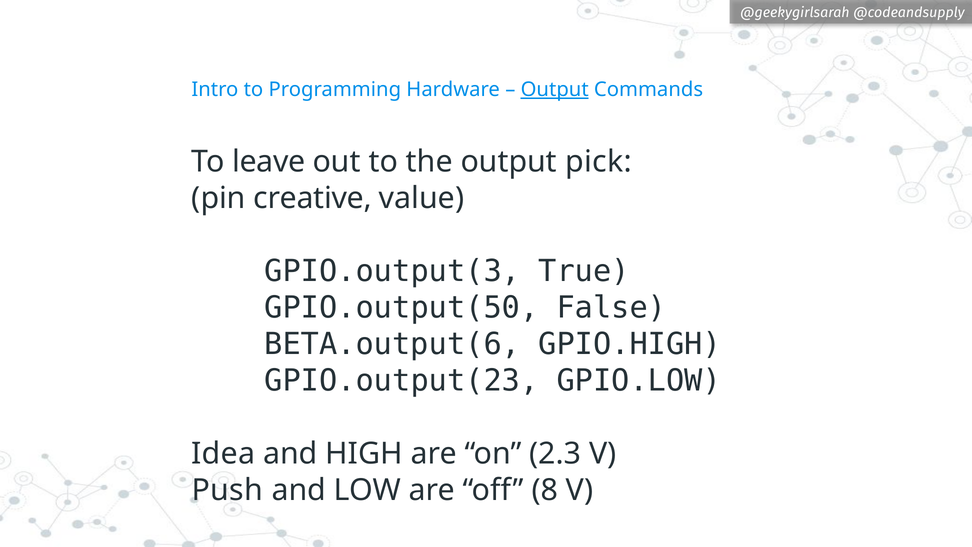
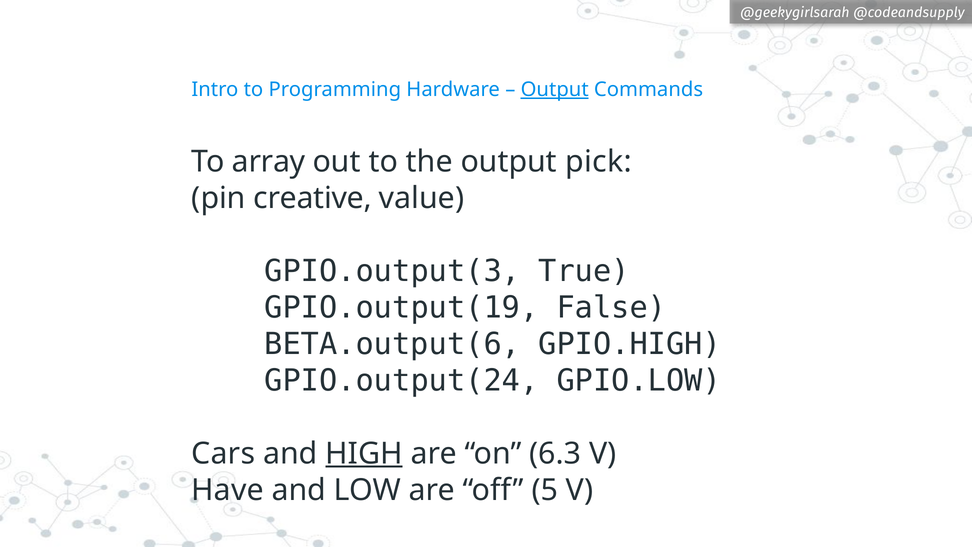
leave: leave -> array (269, 162)
GPIO.output(50: GPIO.output(50 -> GPIO.output(19 (401, 308)
GPIO.output(23: GPIO.output(23 -> GPIO.output(24 (401, 380)
Idea: Idea -> Cars (223, 453)
HIGH underline: none -> present (364, 453)
2.3: 2.3 -> 6.3 (555, 453)
Push: Push -> Have (228, 490)
8: 8 -> 5 (545, 490)
